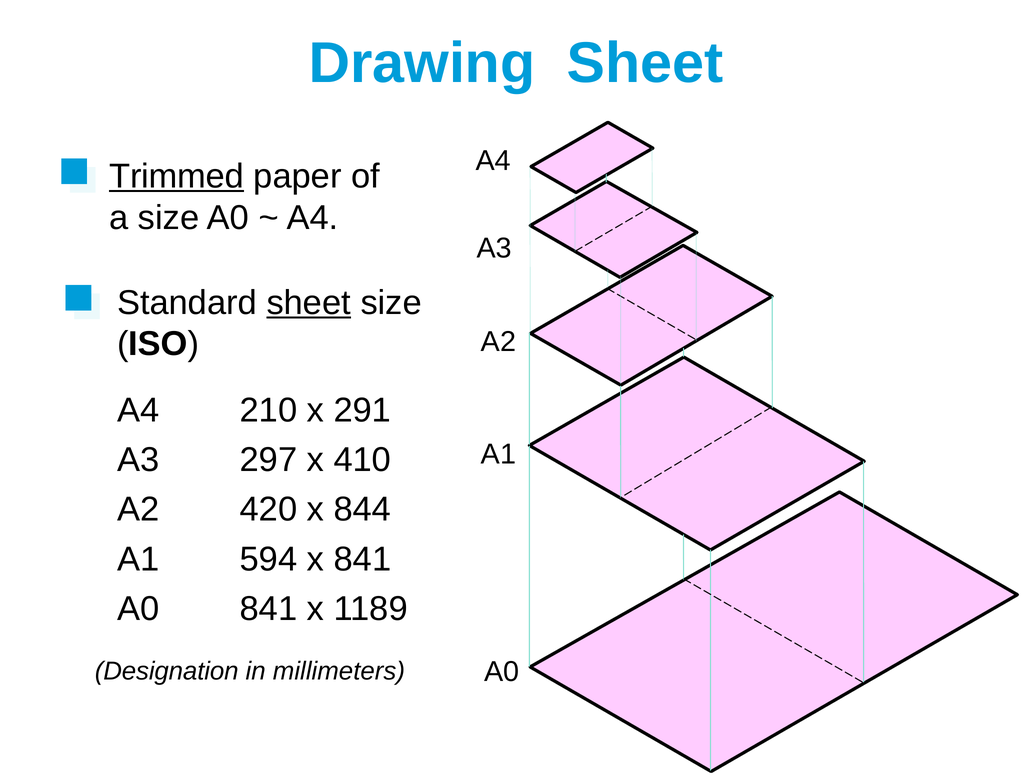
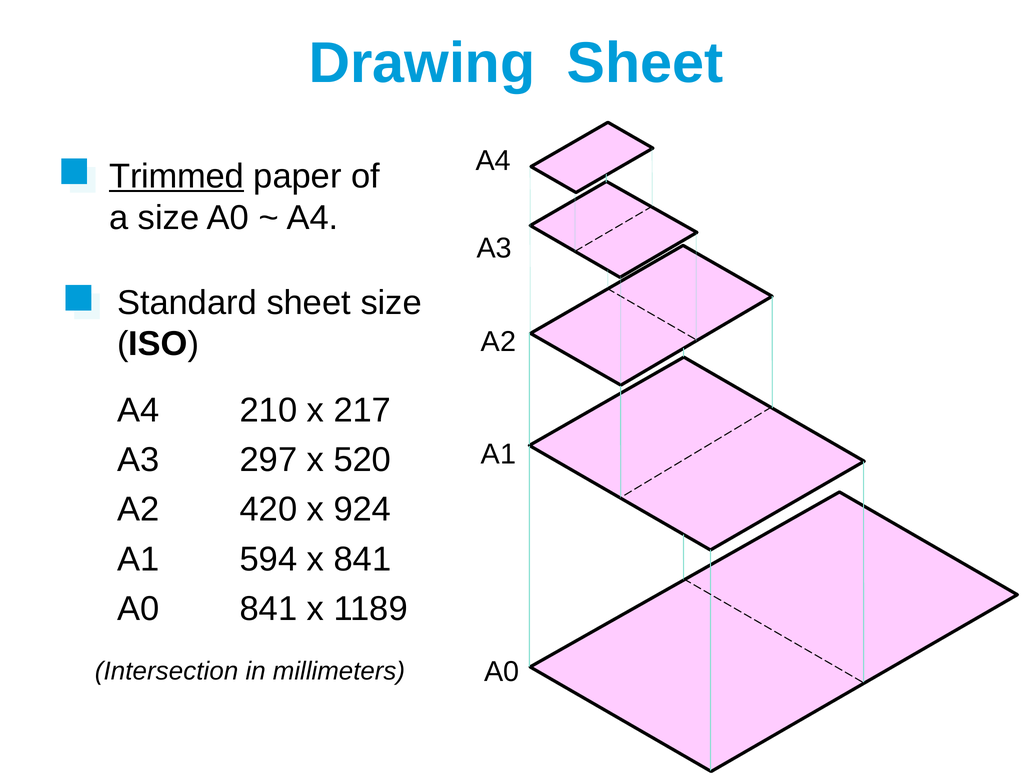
sheet underline: present -> none (309, 303)
291: 291 -> 217 (362, 410)
410: 410 -> 520 (362, 460)
844: 844 -> 924 (362, 510)
Designation: Designation -> Intersection (167, 672)
